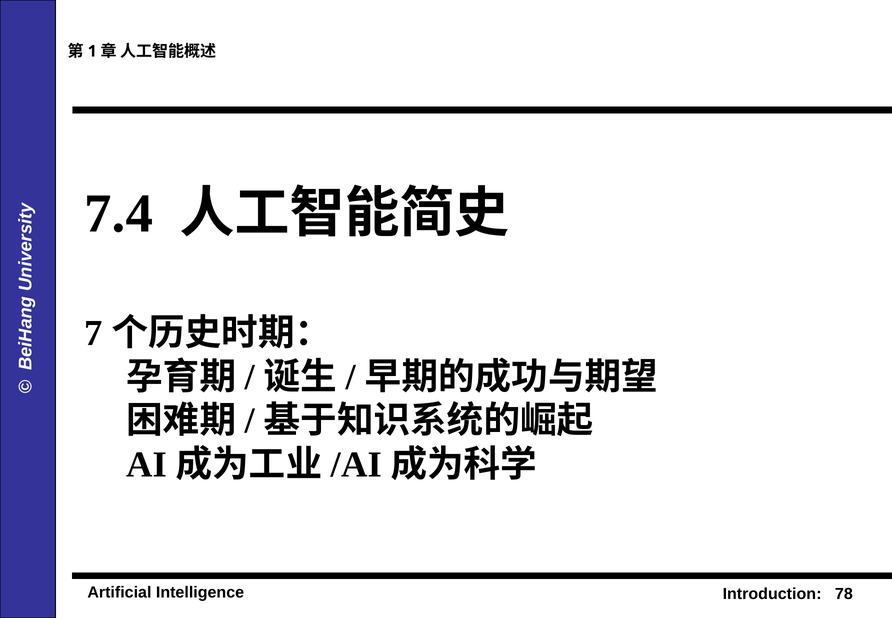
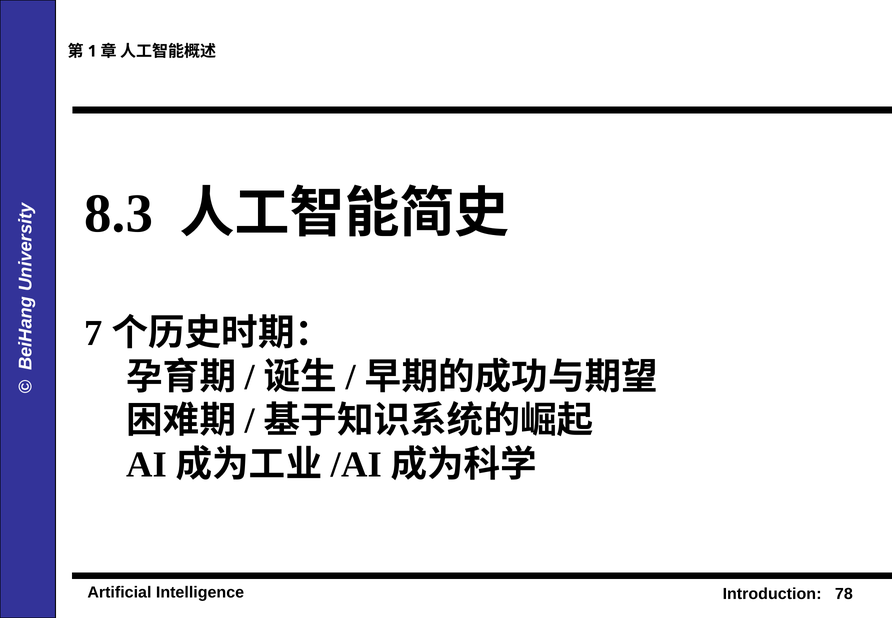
7.4: 7.4 -> 8.3 (119, 213)
